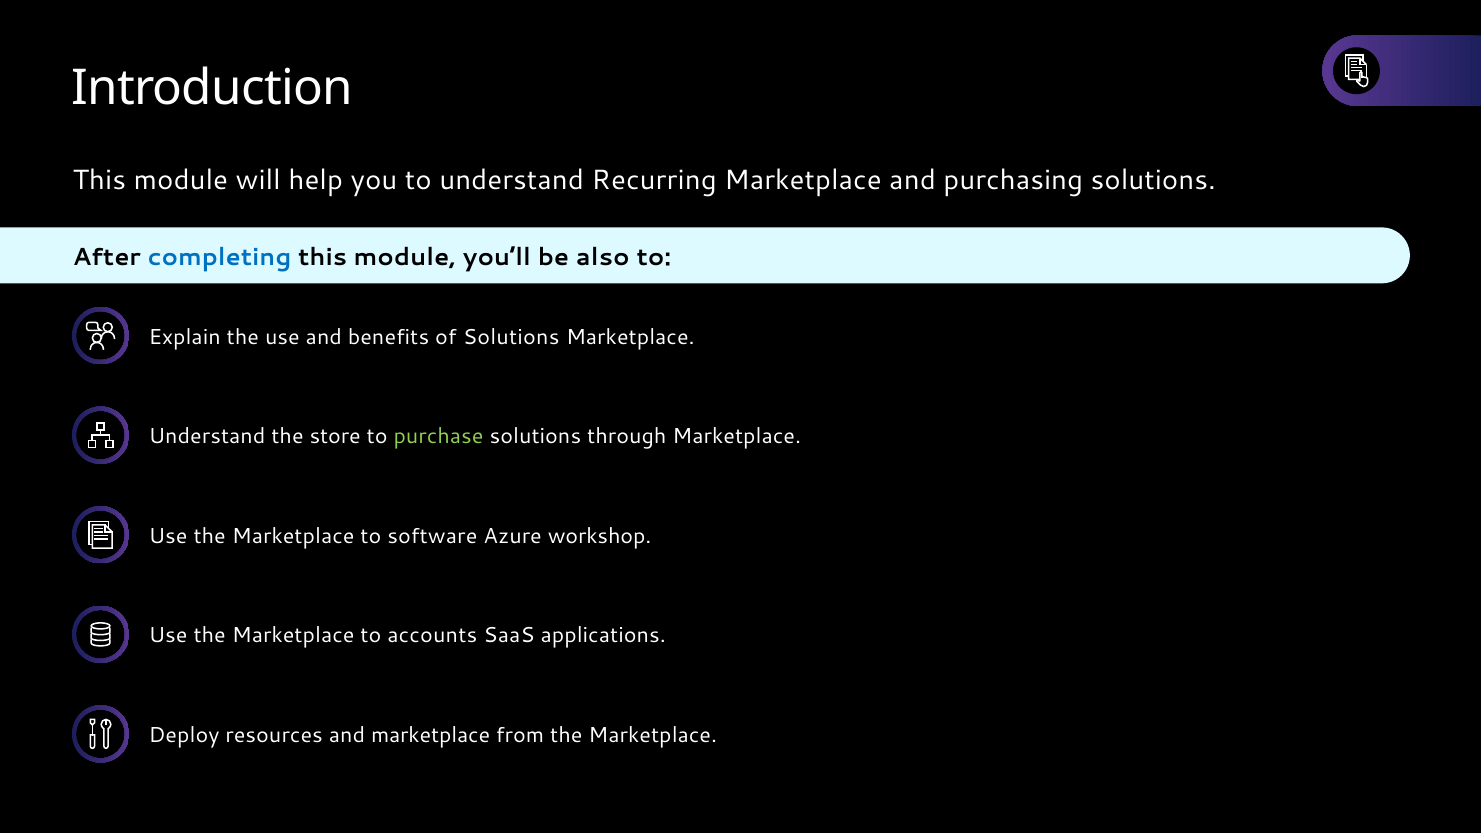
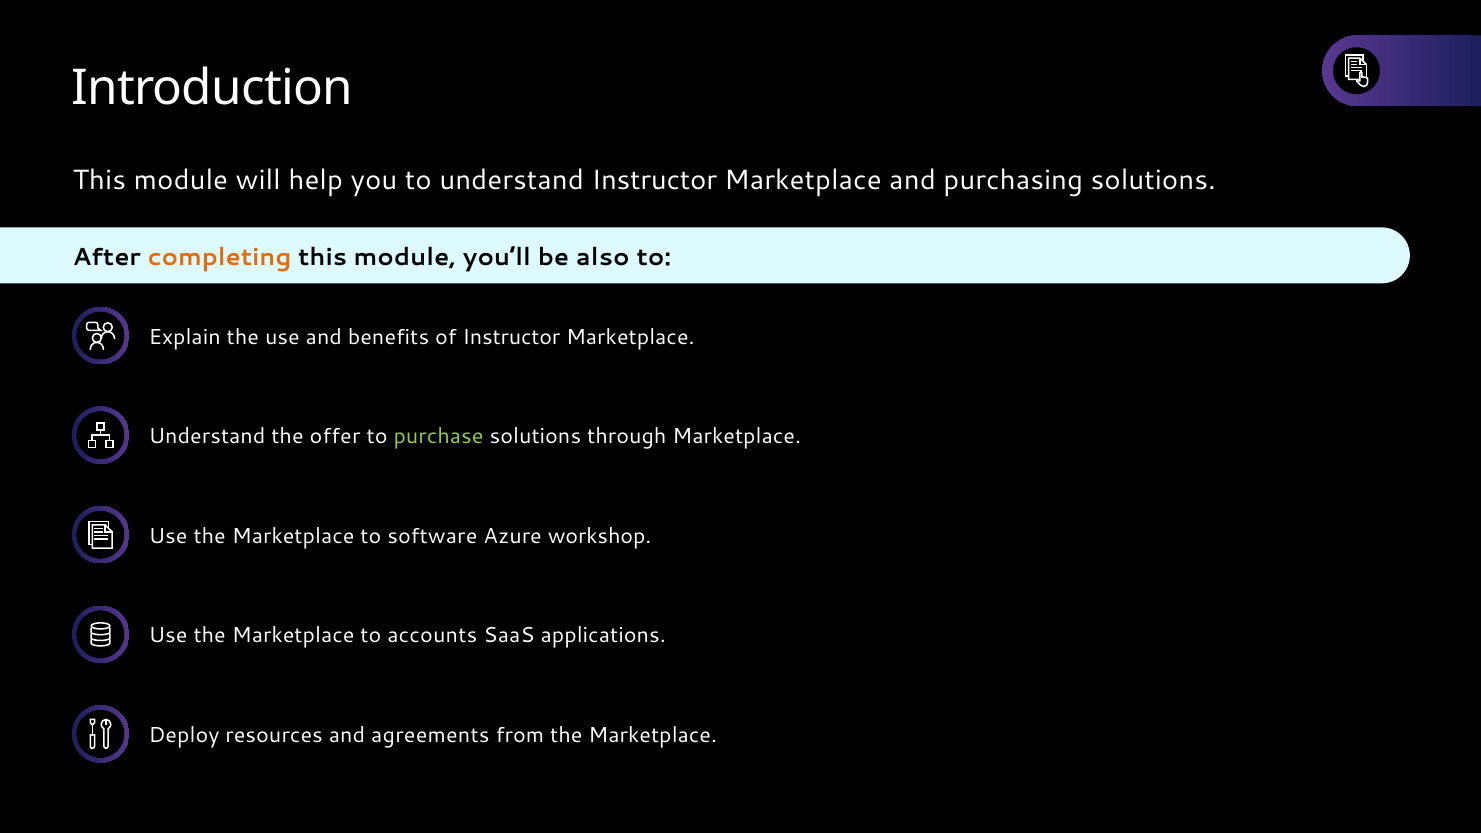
understand Recurring: Recurring -> Instructor (654, 180)
completing colour: blue -> orange (220, 257)
of Solutions: Solutions -> Instructor (511, 337)
store: store -> offer (335, 437)
and marketplace: marketplace -> agreements (430, 735)
